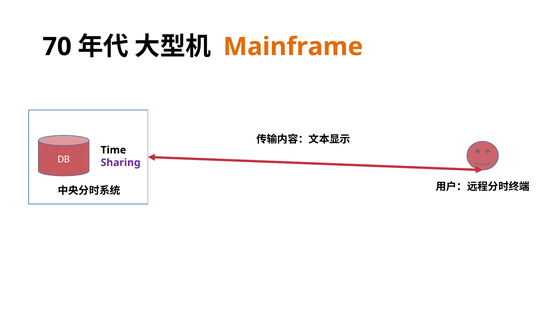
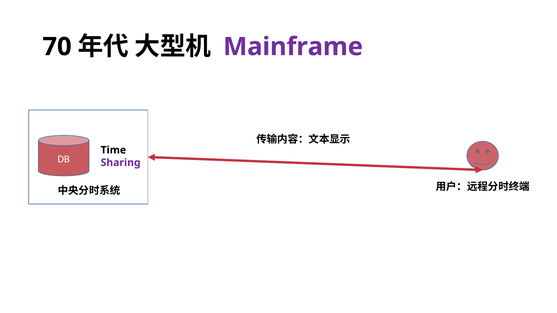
Mainframe colour: orange -> purple (293, 47)
